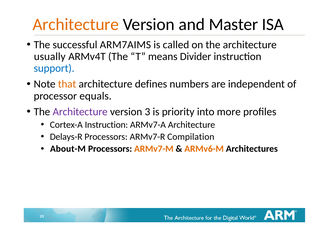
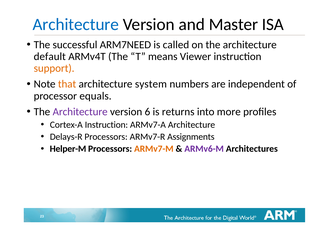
Architecture colour: orange -> blue (76, 24)
ARM7AIMS: ARM7AIMS -> ARM7NEED (125, 45)
usually: usually -> default (50, 56)
Divider: Divider -> Viewer (196, 56)
support colour: blue -> orange (54, 68)
defines: defines -> system (151, 84)
3: 3 -> 6 (147, 111)
priority: priority -> returns (178, 111)
Compilation: Compilation -> Assignments (191, 136)
About-M: About-M -> Helper-M (68, 149)
ARMv6-M colour: orange -> purple (204, 149)
